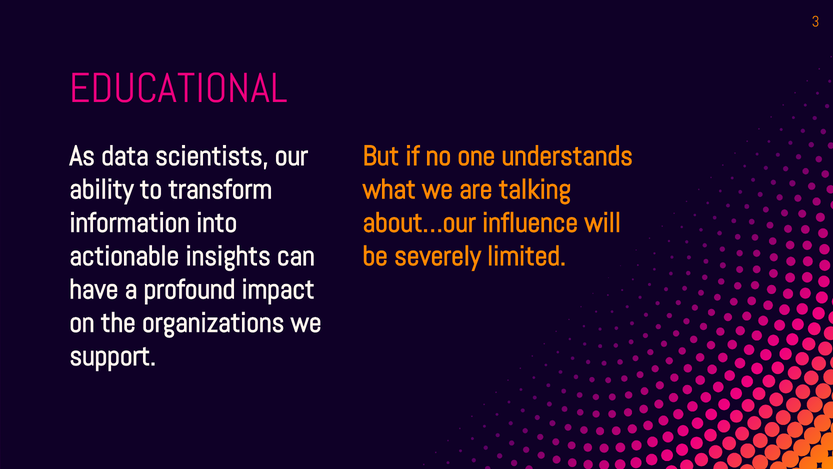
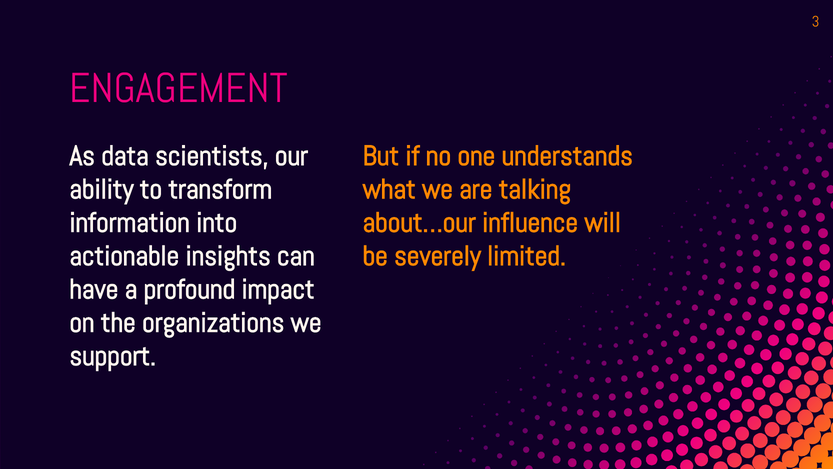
EDUCATIONAL: EDUCATIONAL -> ENGAGEMENT (179, 89)
